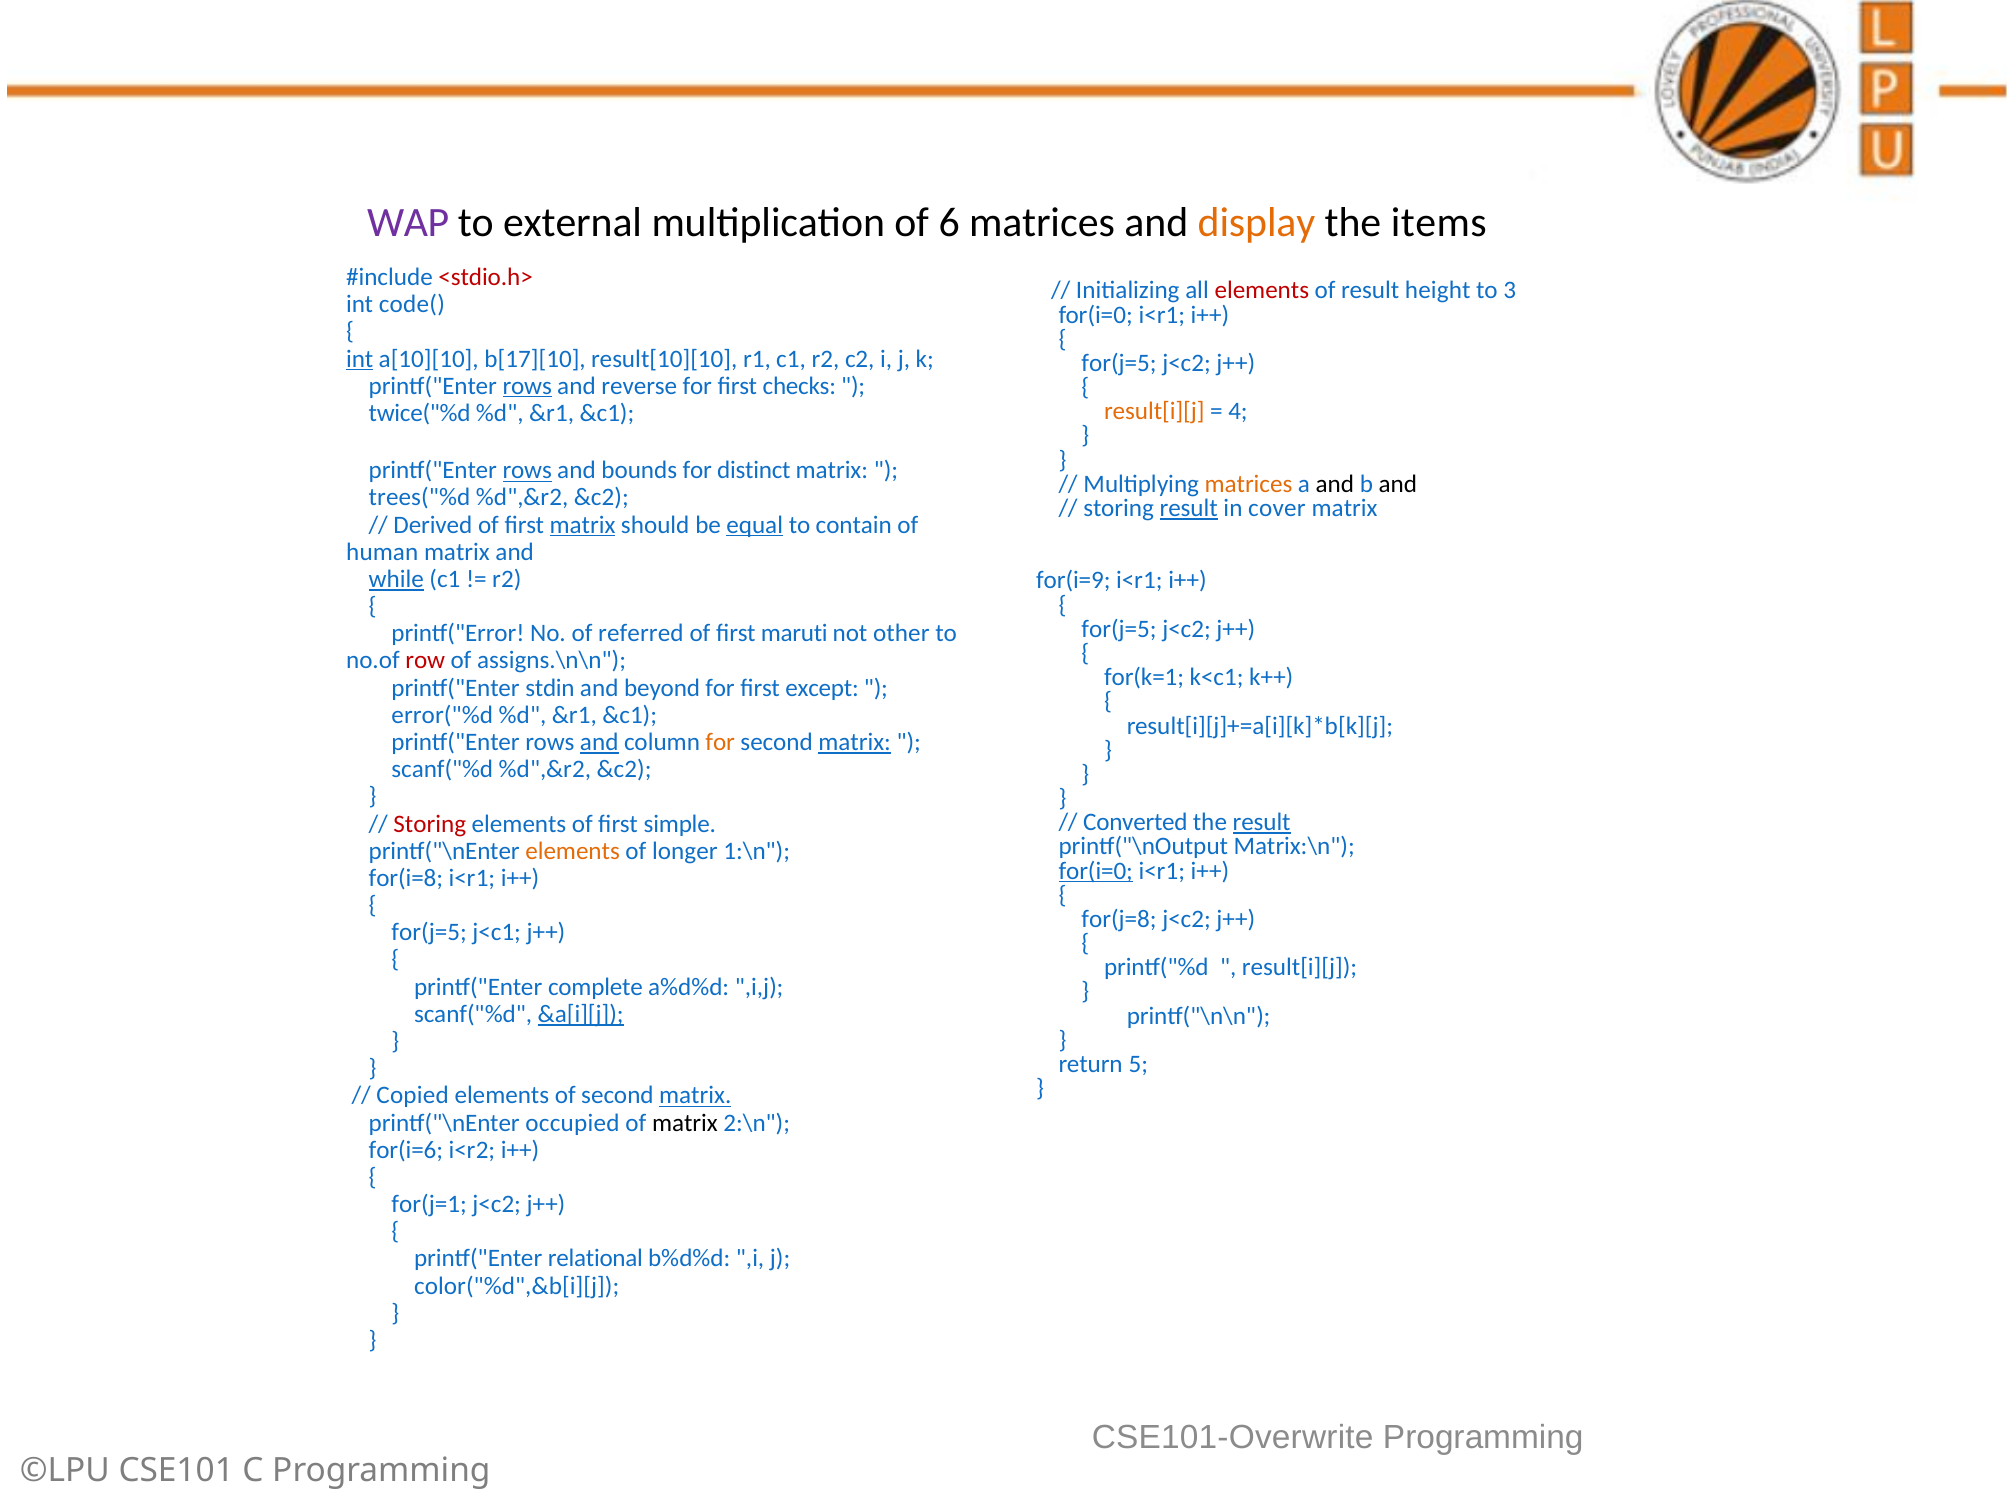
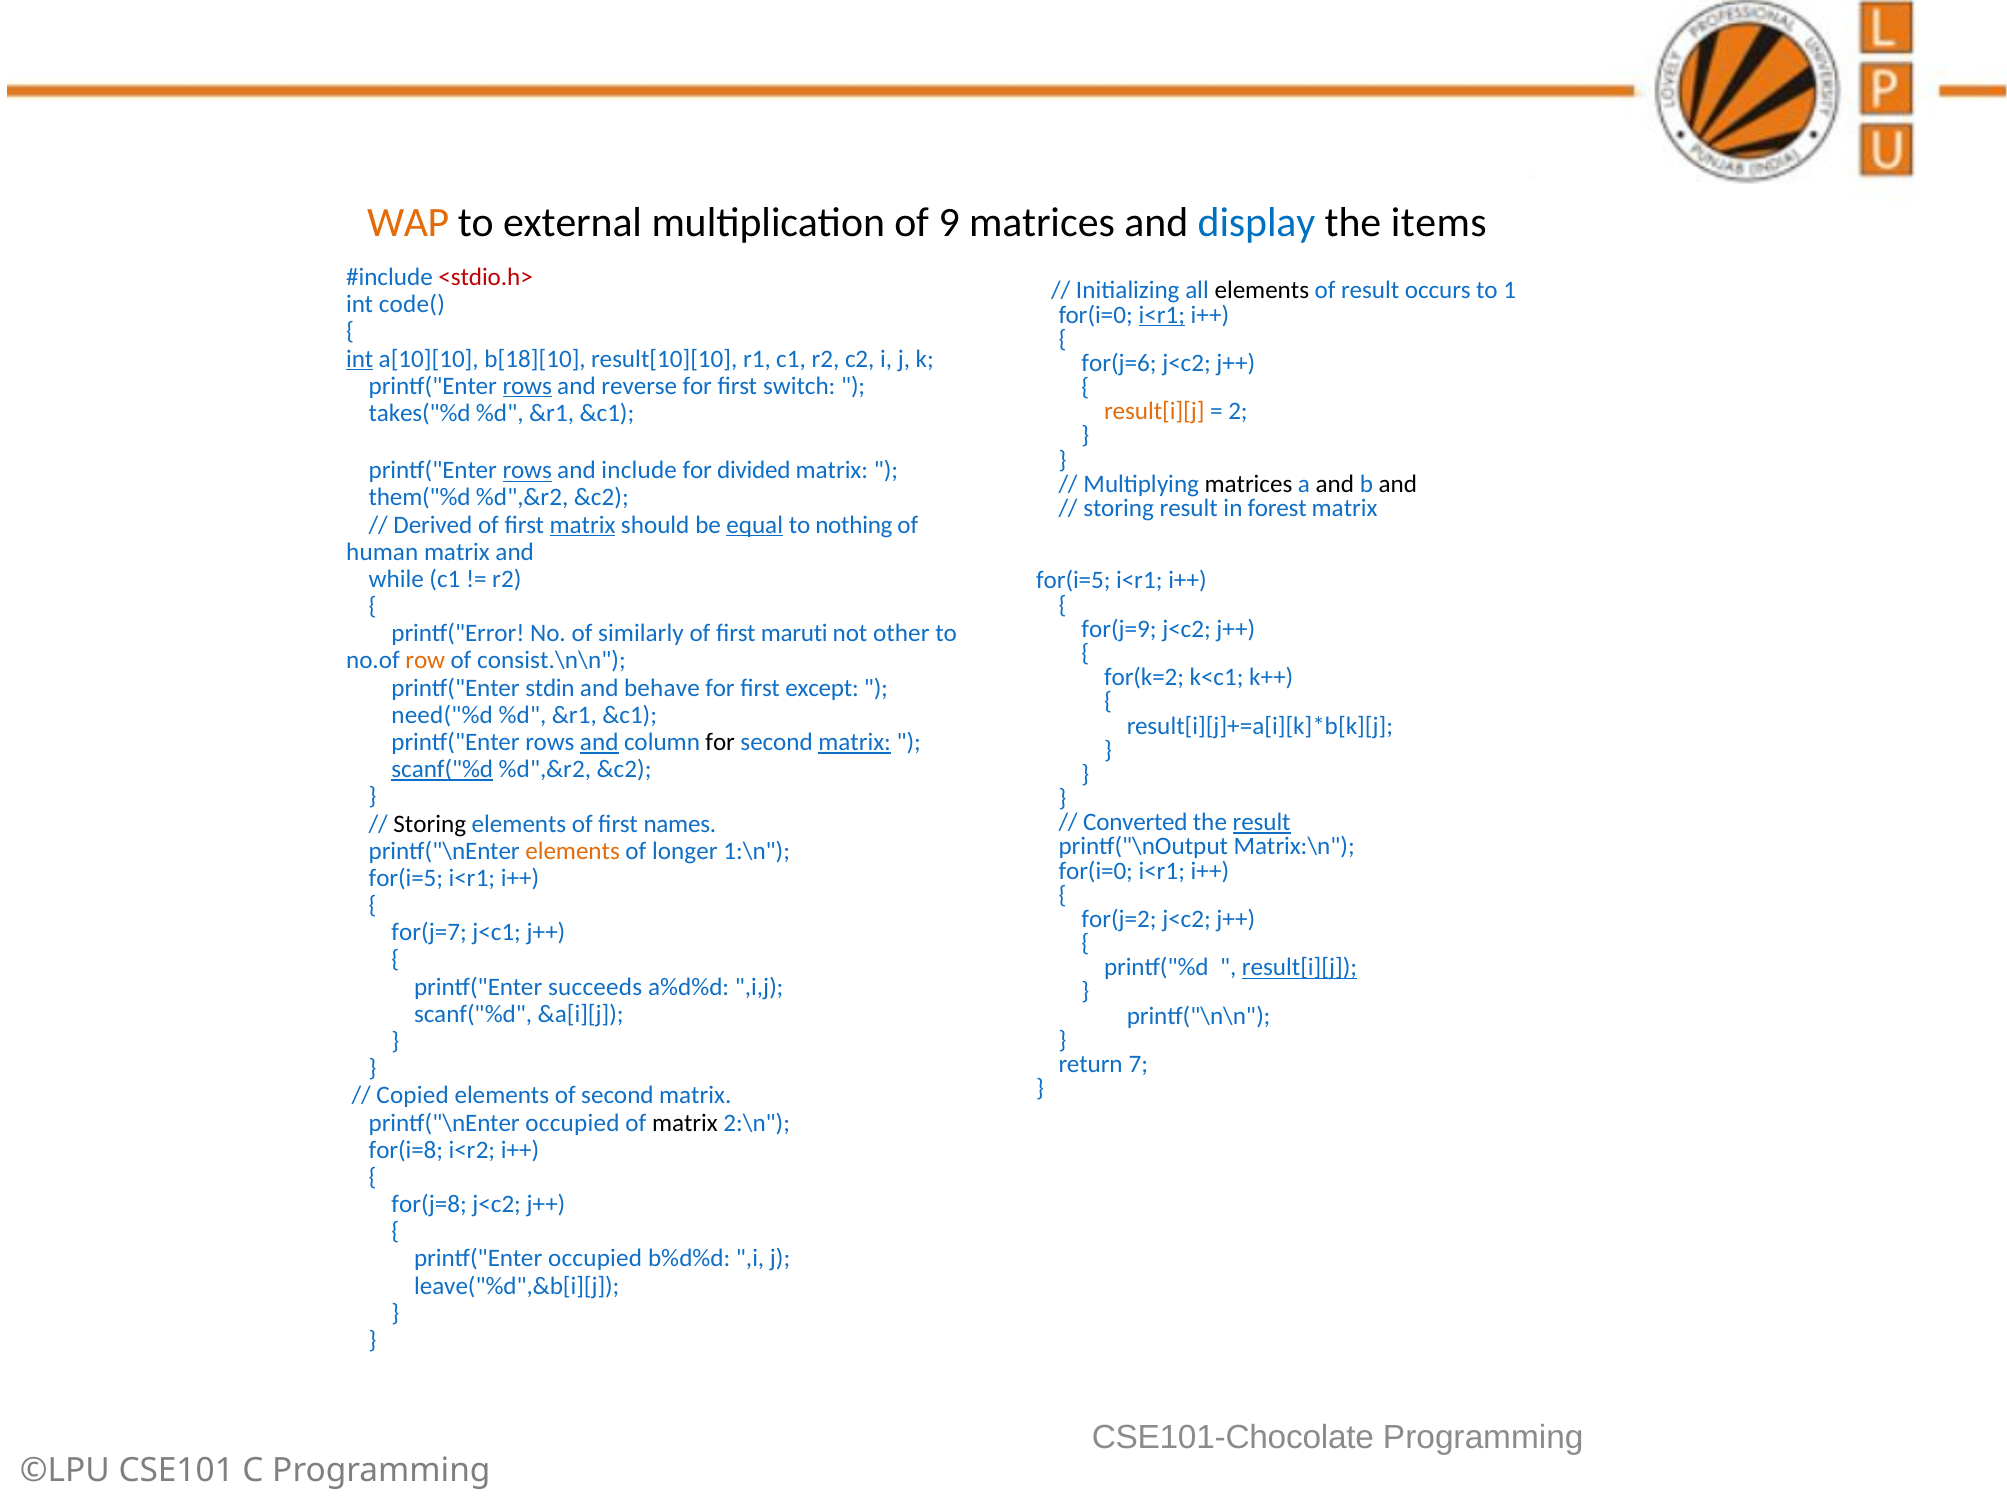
WAP colour: purple -> orange (408, 222)
6: 6 -> 9 (949, 222)
display colour: orange -> blue (1256, 222)
elements colour: red -> black (1262, 291)
height: height -> occurs (1438, 291)
3: 3 -> 1 (1510, 291)
i<r1 underline: none -> present (1162, 315)
b[17][10: b[17][10 -> b[18][10 (535, 359)
for(j=5: for(j=5 -> for(j=6 (1119, 363)
checks: checks -> switch (799, 386)
4: 4 -> 2 (1238, 412)
twice("%d: twice("%d -> takes("%d (420, 413)
bounds: bounds -> include (639, 471)
distinct: distinct -> divided (754, 471)
matrices colour: orange -> black (1248, 484)
trees("%d: trees("%d -> them("%d (420, 498)
result underline: present -> none (1189, 508)
cover: cover -> forest (1277, 508)
contain: contain -> nothing (854, 525)
while underline: present -> none (396, 579)
for(i=9: for(i=9 -> for(i=5 (1073, 581)
for(j=5: for(j=5 -> for(j=9 (1119, 629)
referred: referred -> similarly (641, 634)
row colour: red -> orange (425, 661)
assigns.\n\n: assigns.\n\n -> consist.\n\n (551, 661)
for(k=1: for(k=1 -> for(k=2 (1144, 677)
beyond: beyond -> behave (662, 688)
error("%d: error("%d -> need("%d (442, 715)
for colour: orange -> black (720, 742)
scanf("%d underline: none -> present (442, 770)
Storing colour: red -> black (430, 824)
simple: simple -> names (680, 824)
for(i=0 underline: present -> none (1096, 871)
for(i=8: for(i=8 -> for(i=5 (406, 878)
for(j=8: for(j=8 -> for(j=2 (1119, 919)
for(j=5: for(j=5 -> for(j=7 (429, 933)
result[i][j underline: none -> present (1300, 968)
complete: complete -> succeeds (595, 987)
&a[i][j underline: present -> none (581, 1014)
5: 5 -> 7 (1138, 1064)
matrix underline: present -> none (695, 1096)
for(i=6: for(i=6 -> for(i=8 (406, 1150)
for(j=1: for(j=1 -> for(j=8 (429, 1204)
printf("Enter relational: relational -> occupied (595, 1259)
color("%d",&b[i][j: color("%d",&b[i][j -> leave("%d",&b[i][j (517, 1286)
CSE101-Overwrite: CSE101-Overwrite -> CSE101-Chocolate (1233, 1437)
